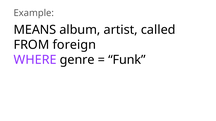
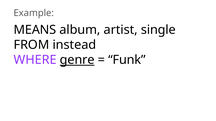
called: called -> single (158, 30)
foreign: foreign -> instead (74, 45)
genre underline: none -> present (77, 60)
